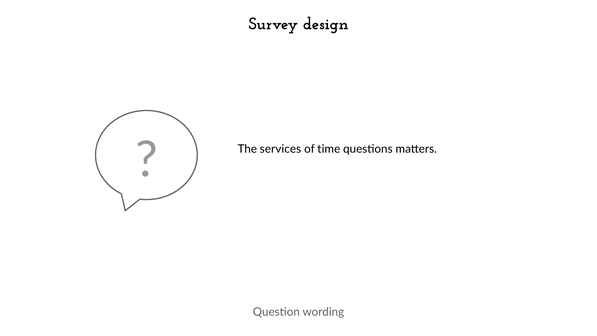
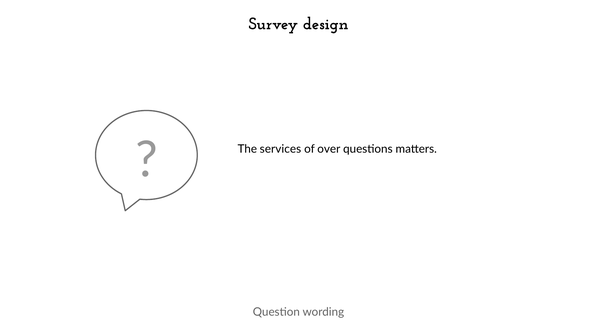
time: time -> over (329, 149)
